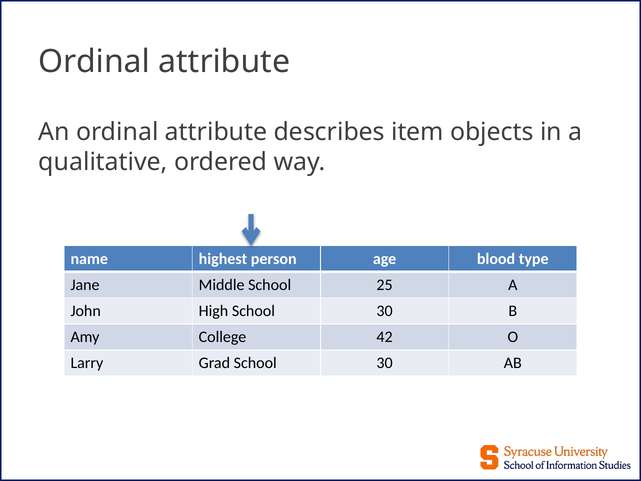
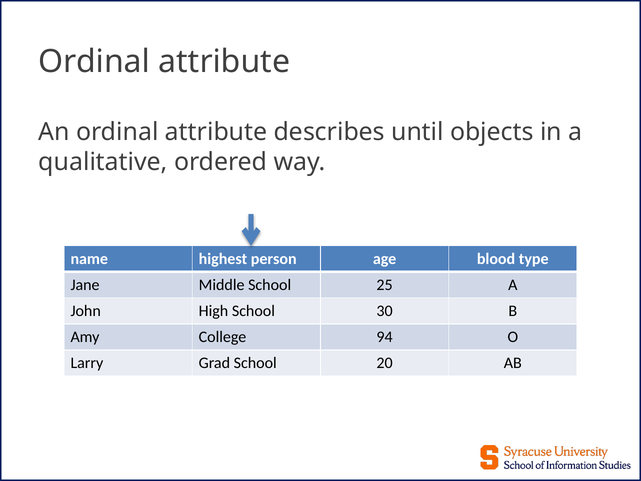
item: item -> until (417, 132)
42: 42 -> 94 (385, 337)
Grad School 30: 30 -> 20 (385, 363)
